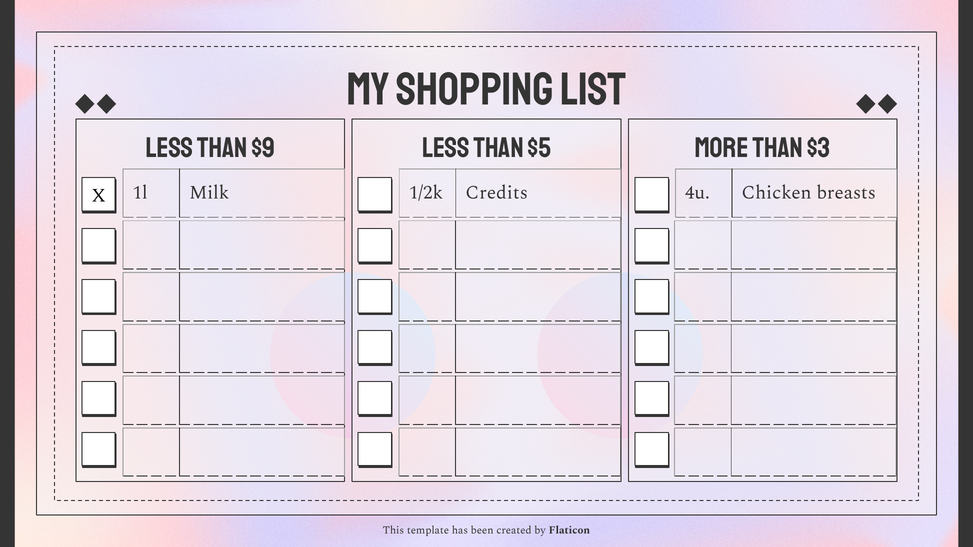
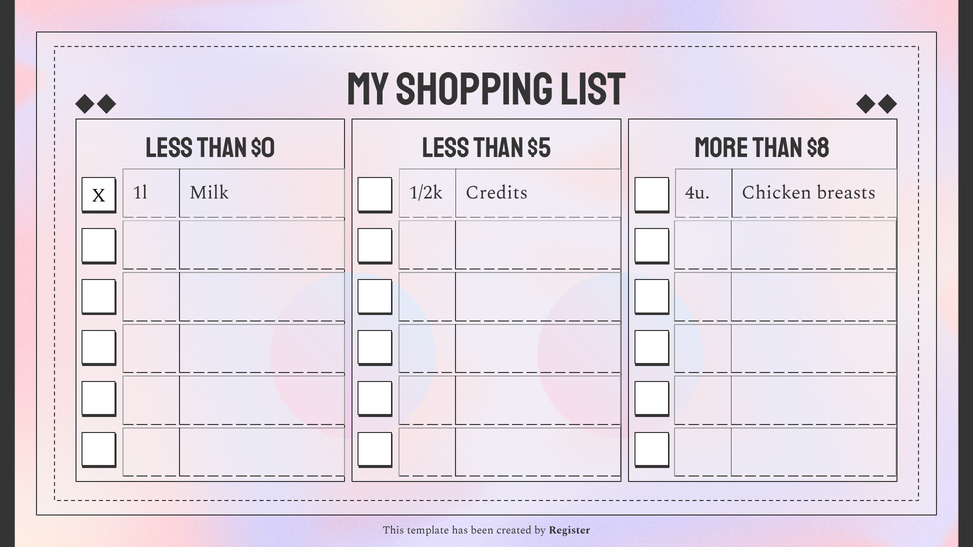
$9: $9 -> $0 (263, 148)
$3: $3 -> $8 (819, 148)
Flaticon: Flaticon -> Register (569, 530)
